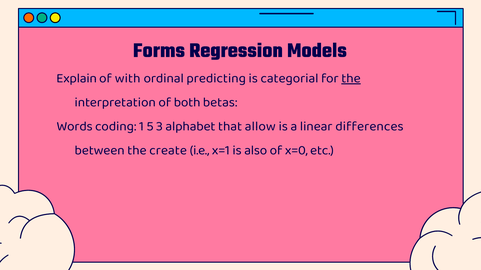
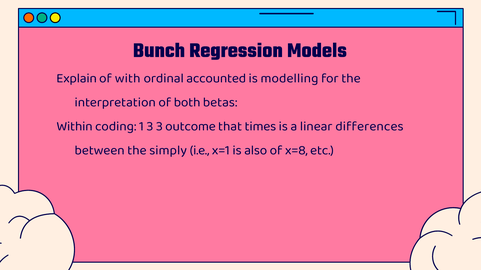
Forms: Forms -> Bunch (159, 50)
predicting: predicting -> accounted (216, 78)
categorial: categorial -> modelling (289, 78)
the underline: present -> none (351, 78)
Words: Words -> Within (75, 126)
1 5: 5 -> 3 (150, 126)
alphabet: alphabet -> outcome (190, 126)
allow: allow -> times (260, 126)
create: create -> simply (168, 150)
x=0: x=0 -> x=8 (296, 150)
